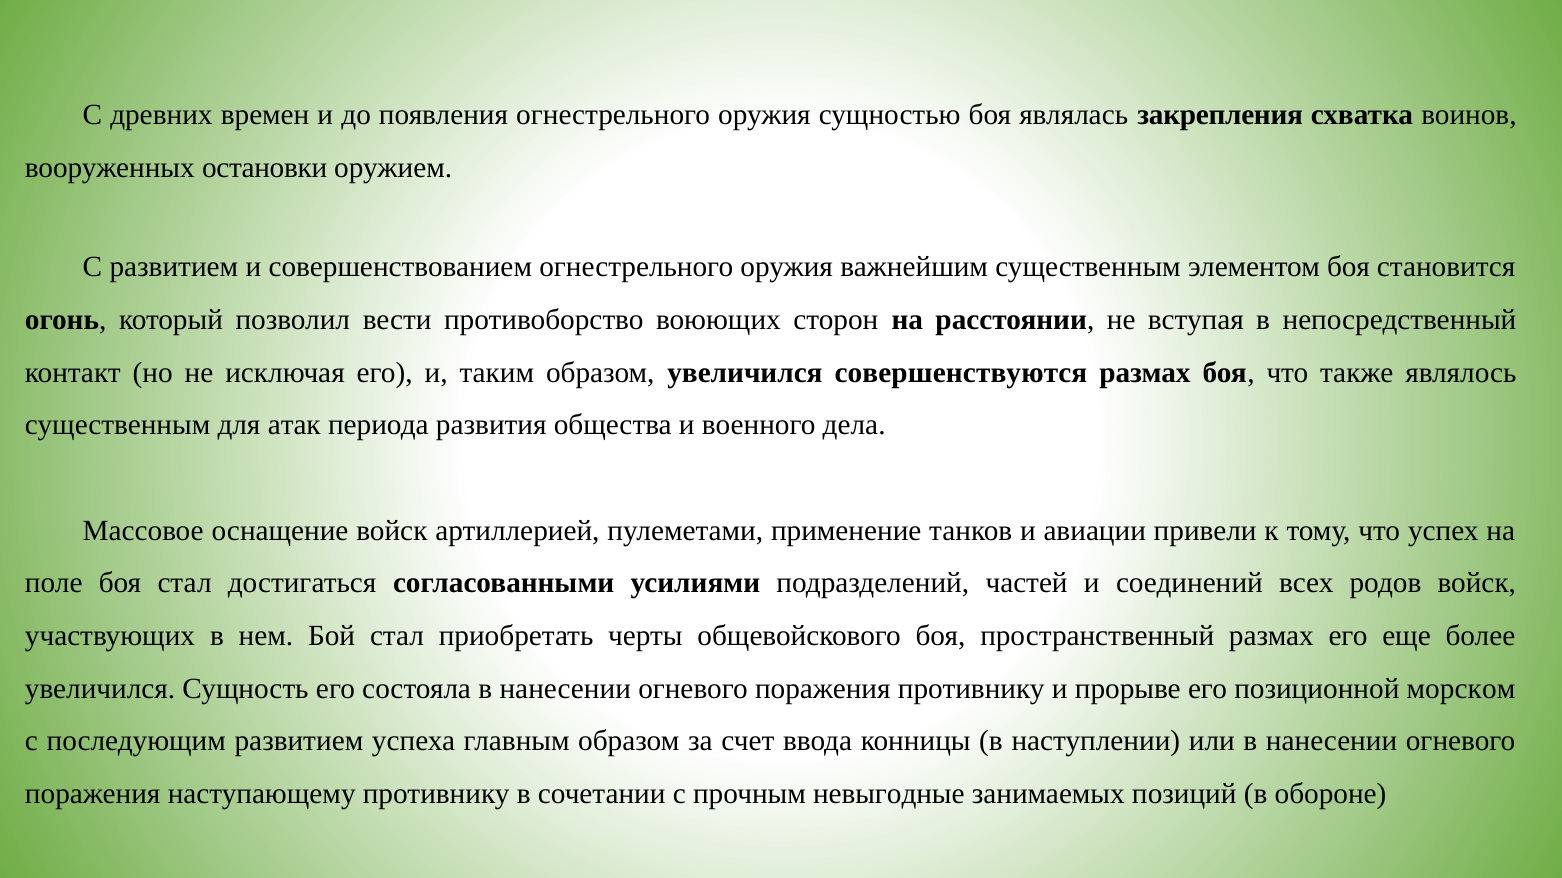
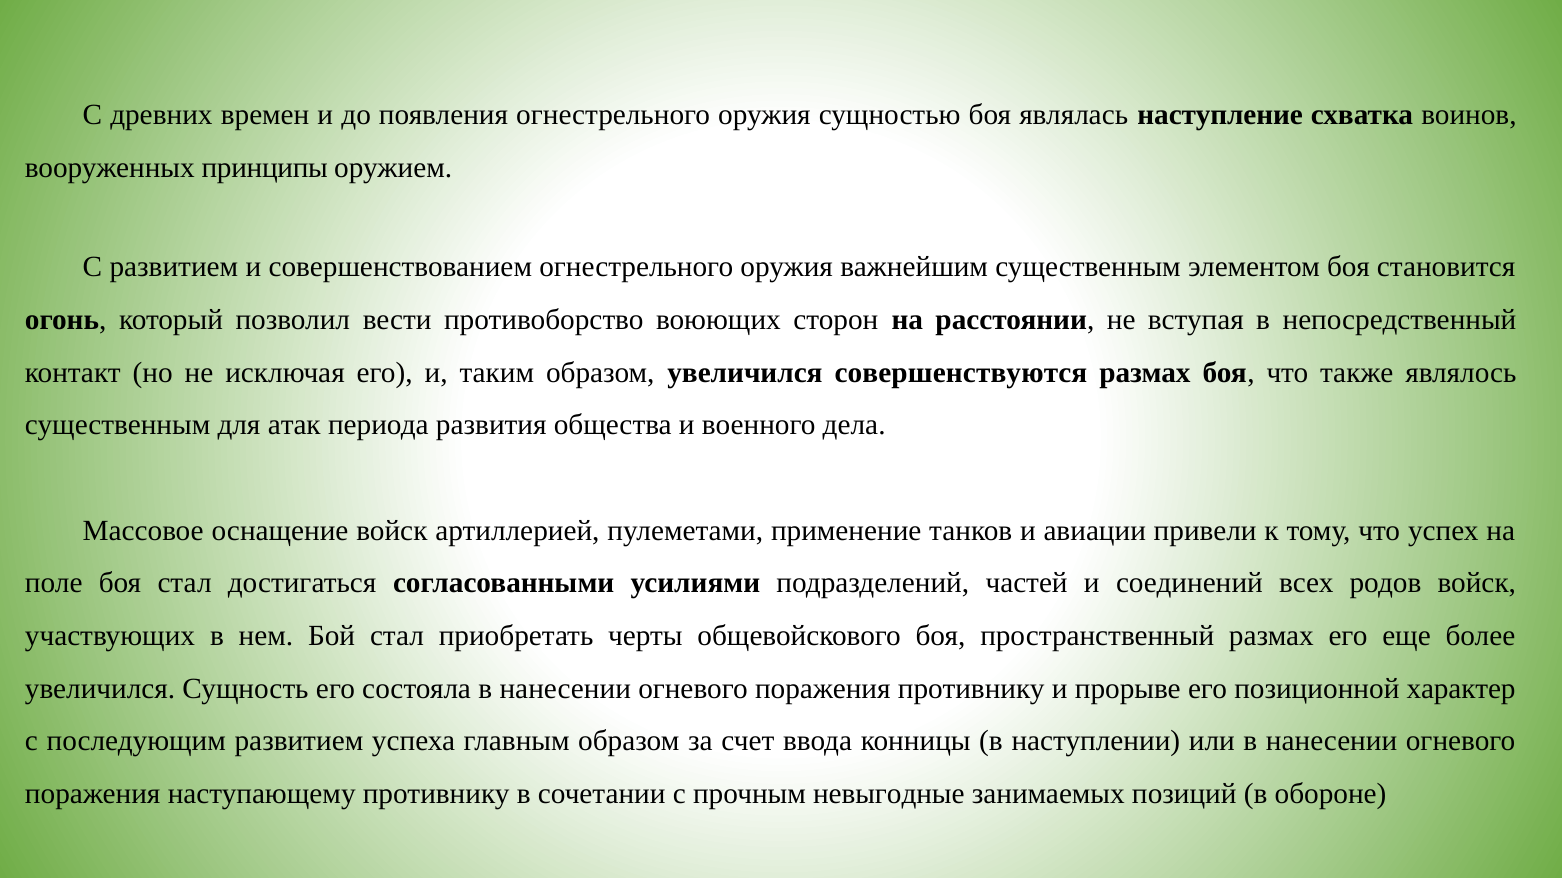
закрепления: закрепления -> наступление (1220, 115)
остановки: остановки -> принципы (265, 168)
морском: морском -> характер (1461, 689)
